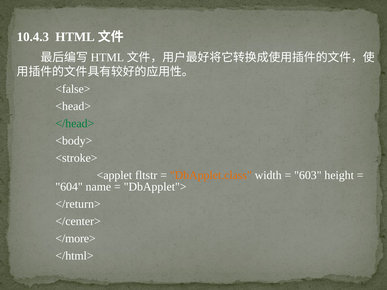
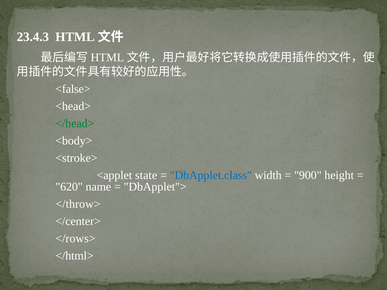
10.4.3: 10.4.3 -> 23.4.3 (33, 37)
fltstr: fltstr -> state (146, 175)
DbApplet.class colour: orange -> blue (211, 175)
603: 603 -> 900 (308, 175)
604: 604 -> 620 (69, 187)
</return>: </return> -> </throw> (78, 204)
</more>: </more> -> </rows> (75, 239)
